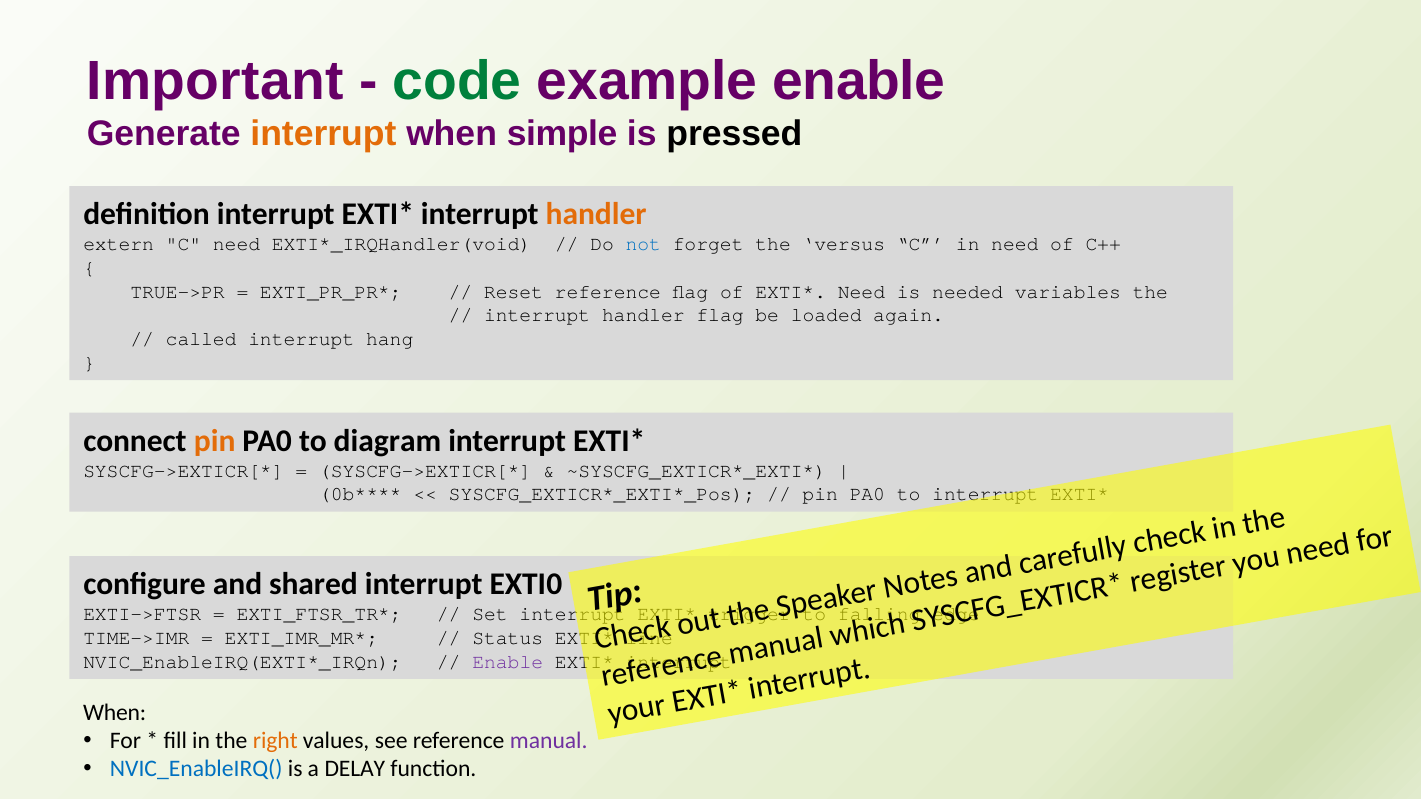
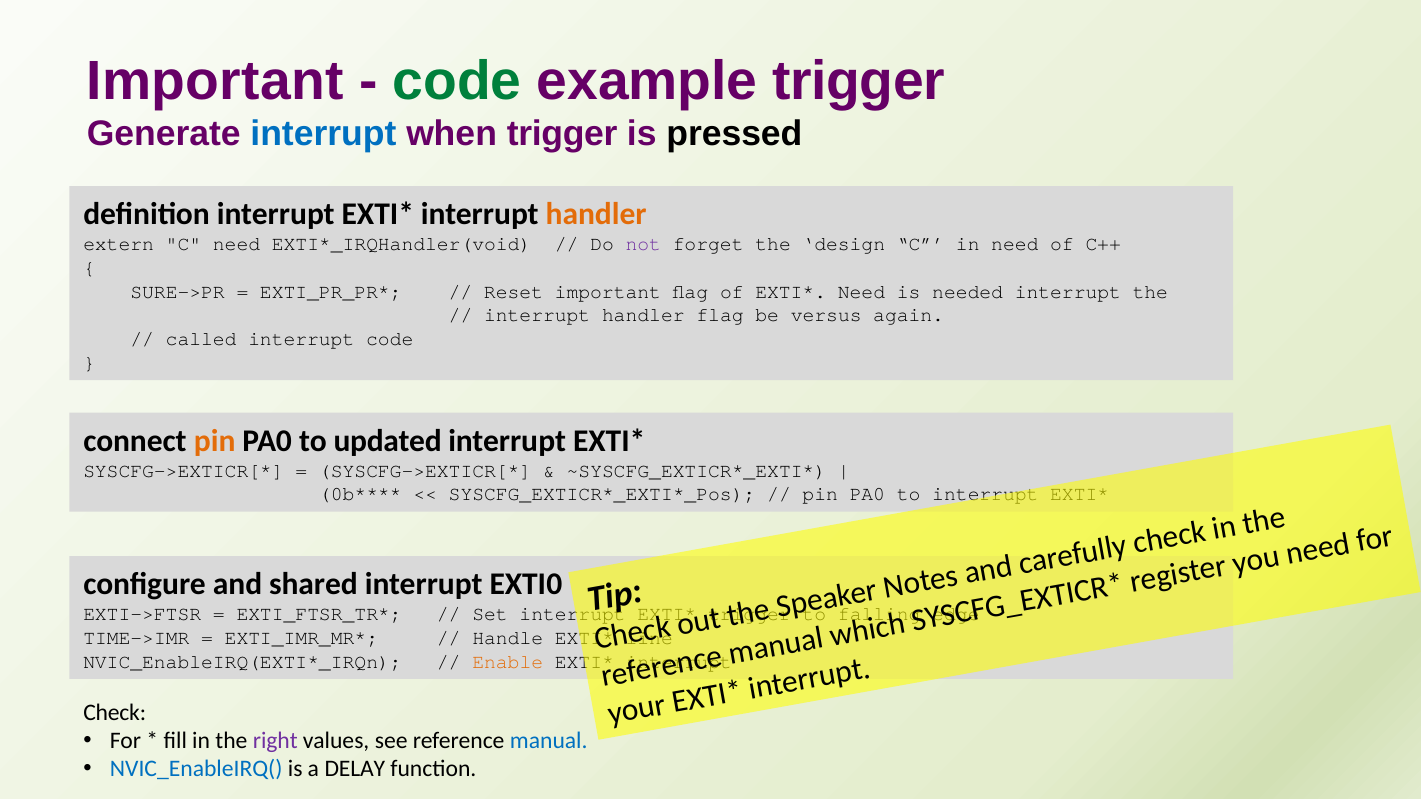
example enable: enable -> trigger (859, 81)
interrupt colour: orange -> blue (323, 134)
when simple: simple -> trigger (562, 134)
not colour: blue -> purple (643, 244)
versus: versus -> design (844, 244)
TRUE->PR: TRUE->PR -> SURE->PR (178, 292)
Reset reference: reference -> important (608, 292)
needed variables: variables -> interrupt (1068, 292)
loaded: loaded -> versus (826, 315)
interrupt hang: hang -> code (390, 339)
diagram: diagram -> updated (388, 441)
Status: Status -> Handle (508, 638)
Enable colour: purple -> orange (508, 662)
When: When -> Check (115, 713)
right colour: orange -> purple (275, 741)
manual colour: purple -> blue (549, 741)
